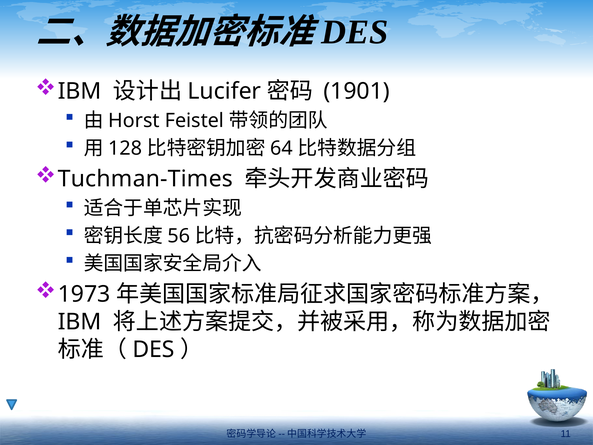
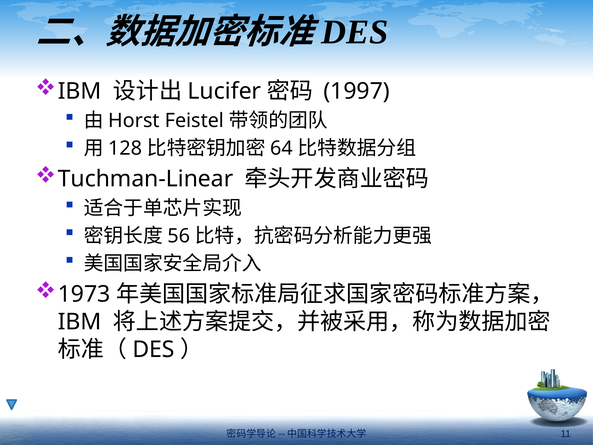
1901: 1901 -> 1997 (357, 91)
Tuchman-Times: Tuchman-Times -> Tuchman-Linear (146, 179)
